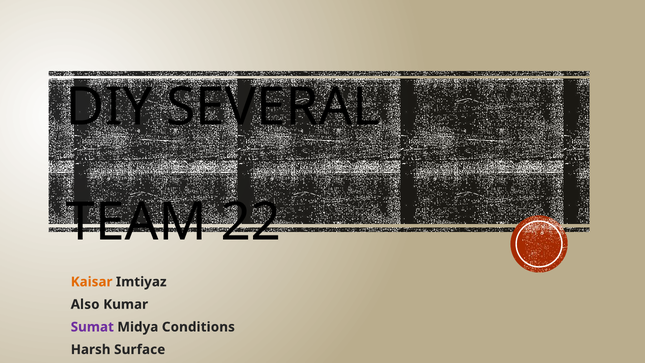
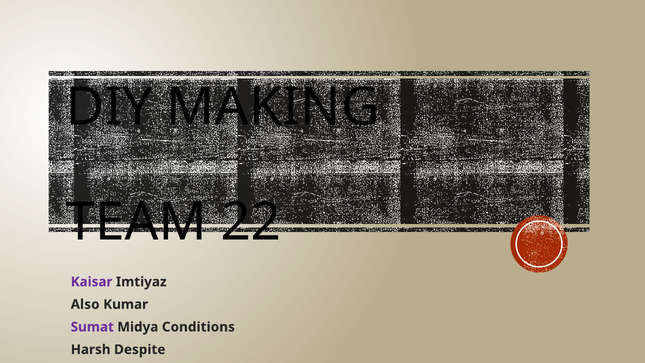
SEVERAL: SEVERAL -> MAKING (273, 107)
Kaisar colour: orange -> purple (92, 282)
Surface: Surface -> Despite (140, 349)
